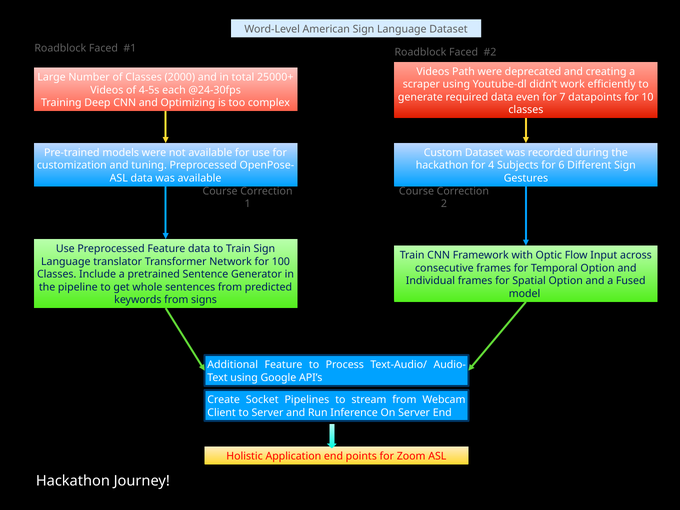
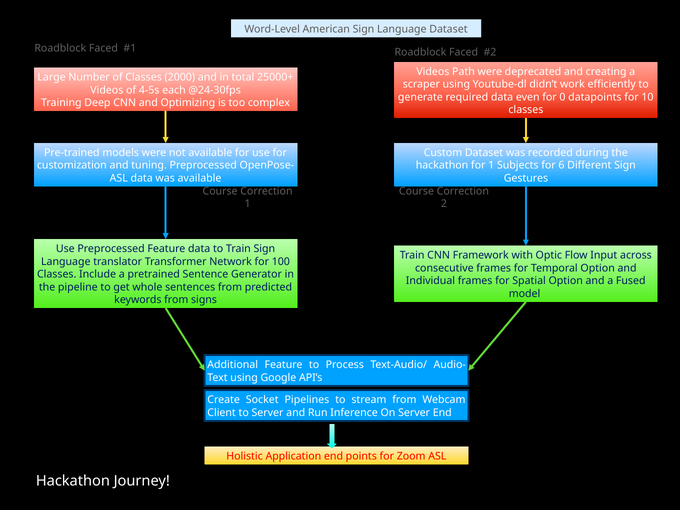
7: 7 -> 0 (562, 97)
for 4: 4 -> 1 (491, 165)
